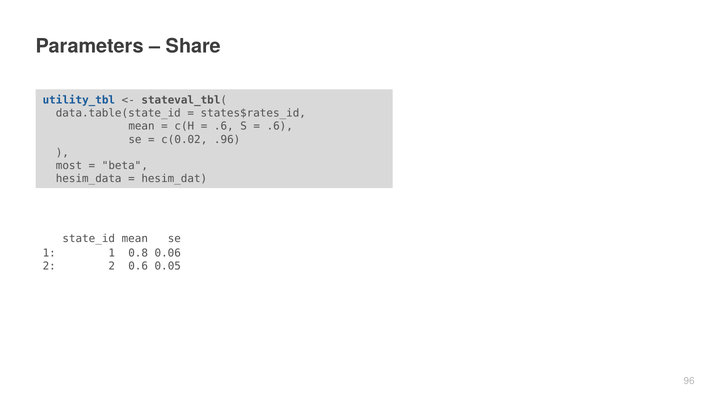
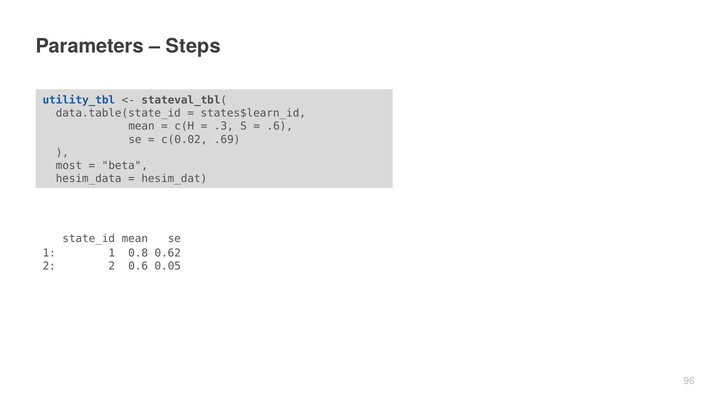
Share: Share -> Steps (193, 46)
states$rates_id: states$rates_id -> states$learn_id (253, 113)
.6: .6 -> .3 (224, 126)
.96: .96 -> .69 (227, 139)
0.06: 0.06 -> 0.62 (168, 253)
